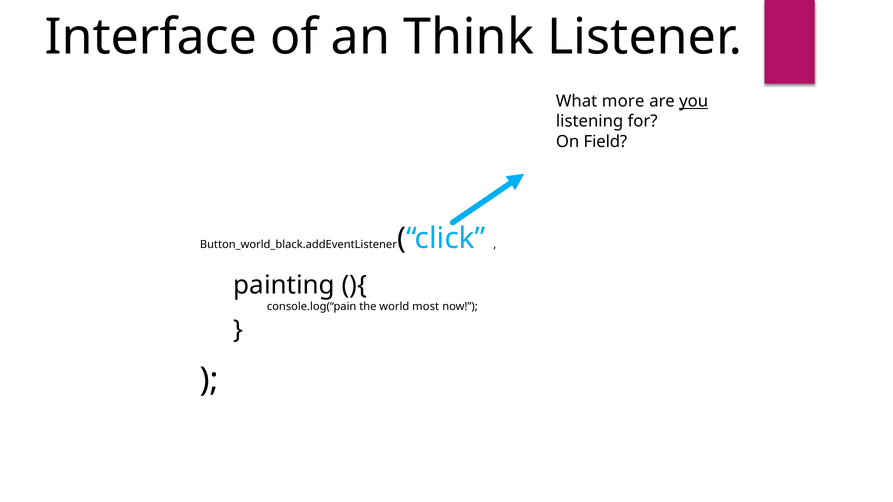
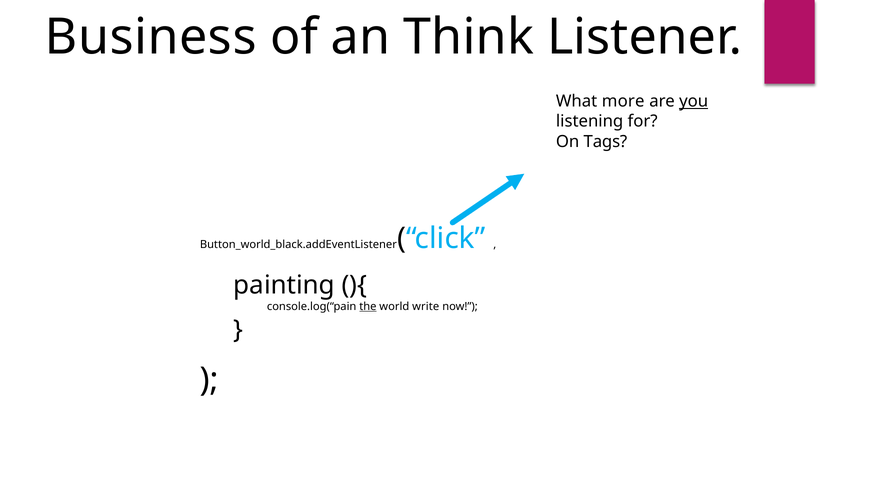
Interface: Interface -> Business (151, 37)
Field: Field -> Tags (605, 142)
the underline: none -> present (368, 307)
most: most -> write (426, 307)
